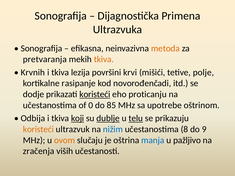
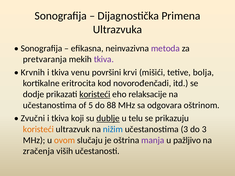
metoda colour: orange -> purple (165, 48)
tkiva colour: orange -> purple (104, 59)
lezija: lezija -> venu (80, 72)
polje: polje -> bolja (203, 72)
rasipanje: rasipanje -> eritrocita (79, 83)
proticanju: proticanju -> relaksacije (148, 94)
0: 0 -> 5 (91, 105)
85: 85 -> 88 (111, 105)
upotrebe: upotrebe -> odgovara (164, 105)
Odbija: Odbija -> Zvučni (33, 118)
koji underline: present -> none (78, 118)
telu underline: present -> none (136, 118)
učestanostima 8: 8 -> 3 (184, 129)
do 9: 9 -> 3 (204, 129)
manja colour: blue -> purple (153, 140)
